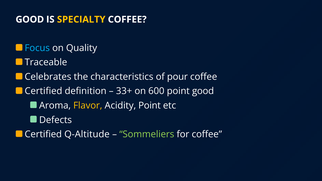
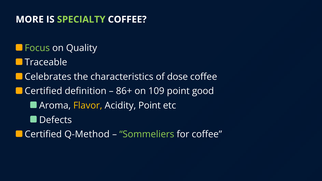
GOOD: GOOD -> MORE (30, 19)
SPECIALTY colour: yellow -> light green (81, 19)
Focus colour: light blue -> light green (37, 48)
pour: pour -> dose (177, 77)
33+: 33+ -> 86+ (124, 91)
600: 600 -> 109 (156, 91)
Q-Altitude: Q-Altitude -> Q-Method (87, 134)
